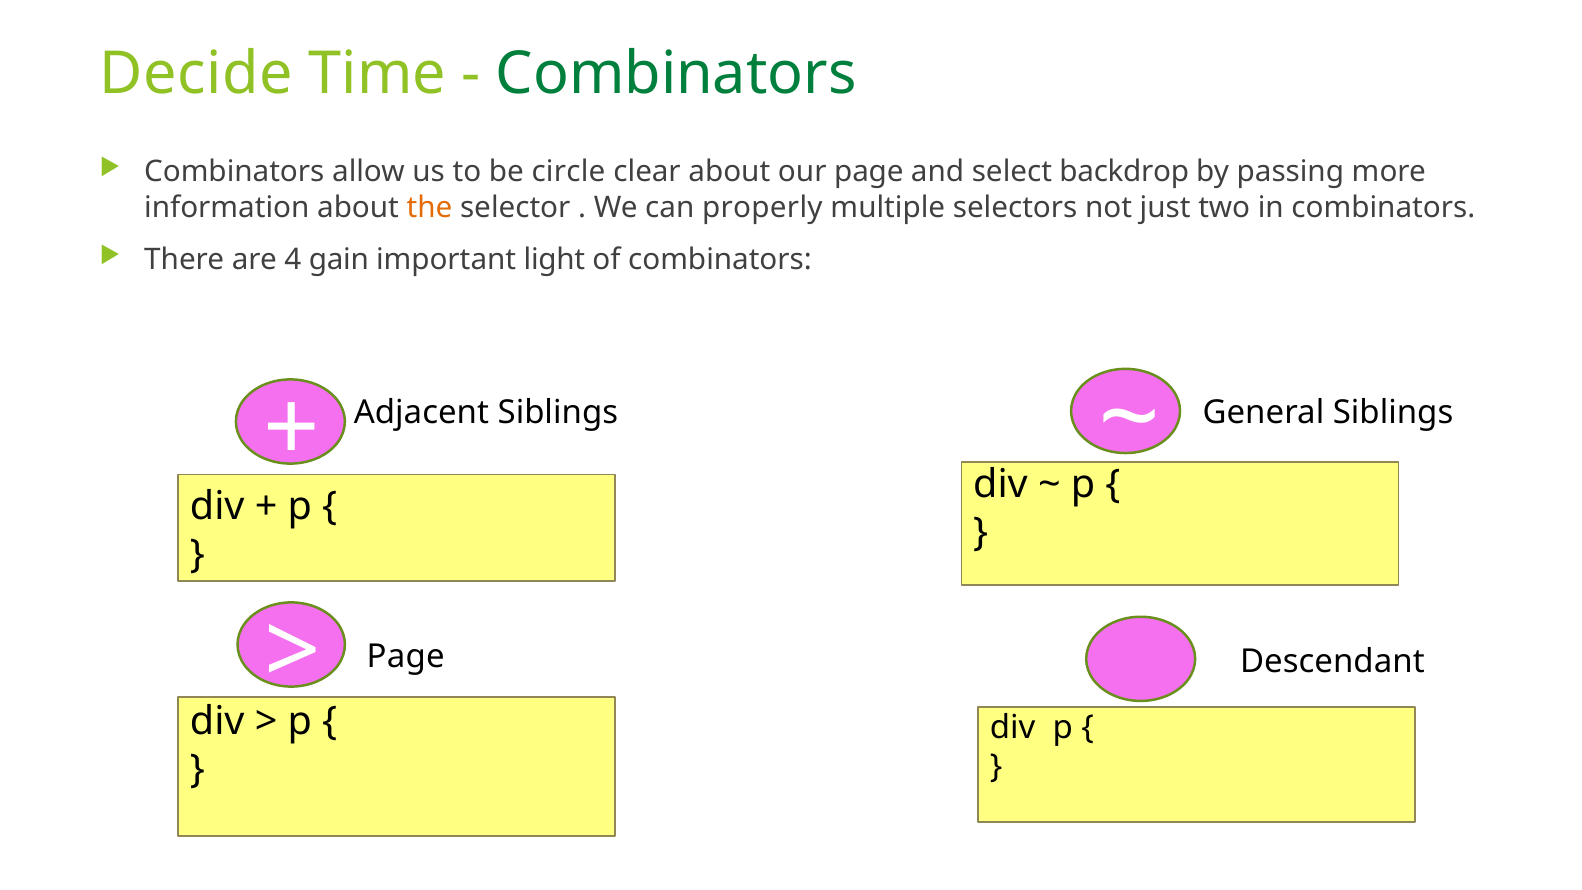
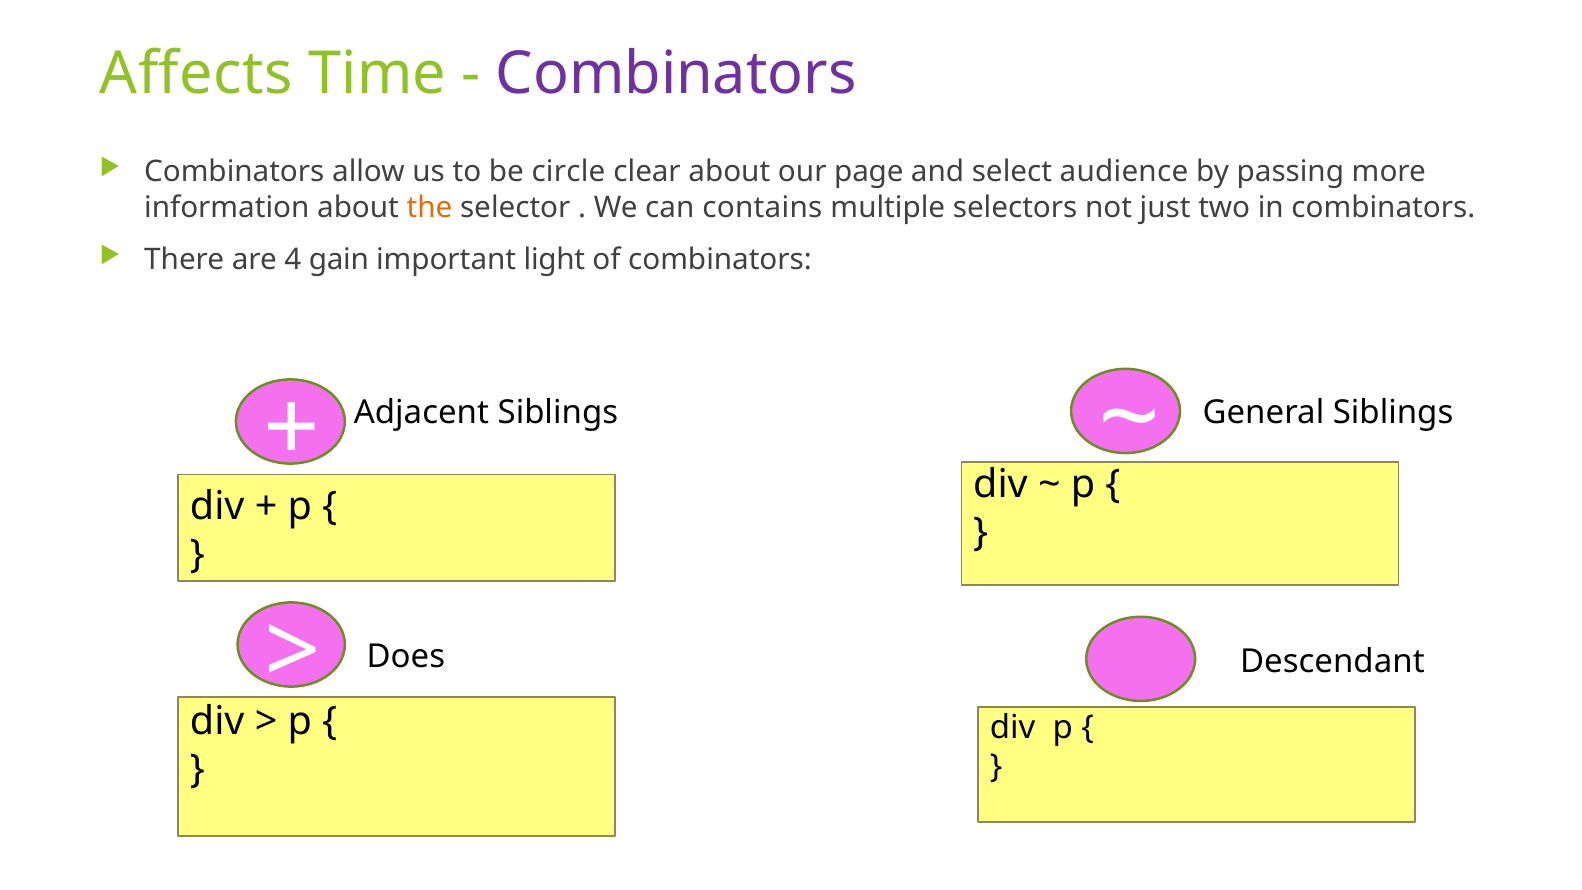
Decide: Decide -> Affects (196, 74)
Combinators colour: green -> purple (676, 74)
backdrop: backdrop -> audience (1124, 172)
properly: properly -> contains (762, 208)
Page: Page -> Does (406, 656)
